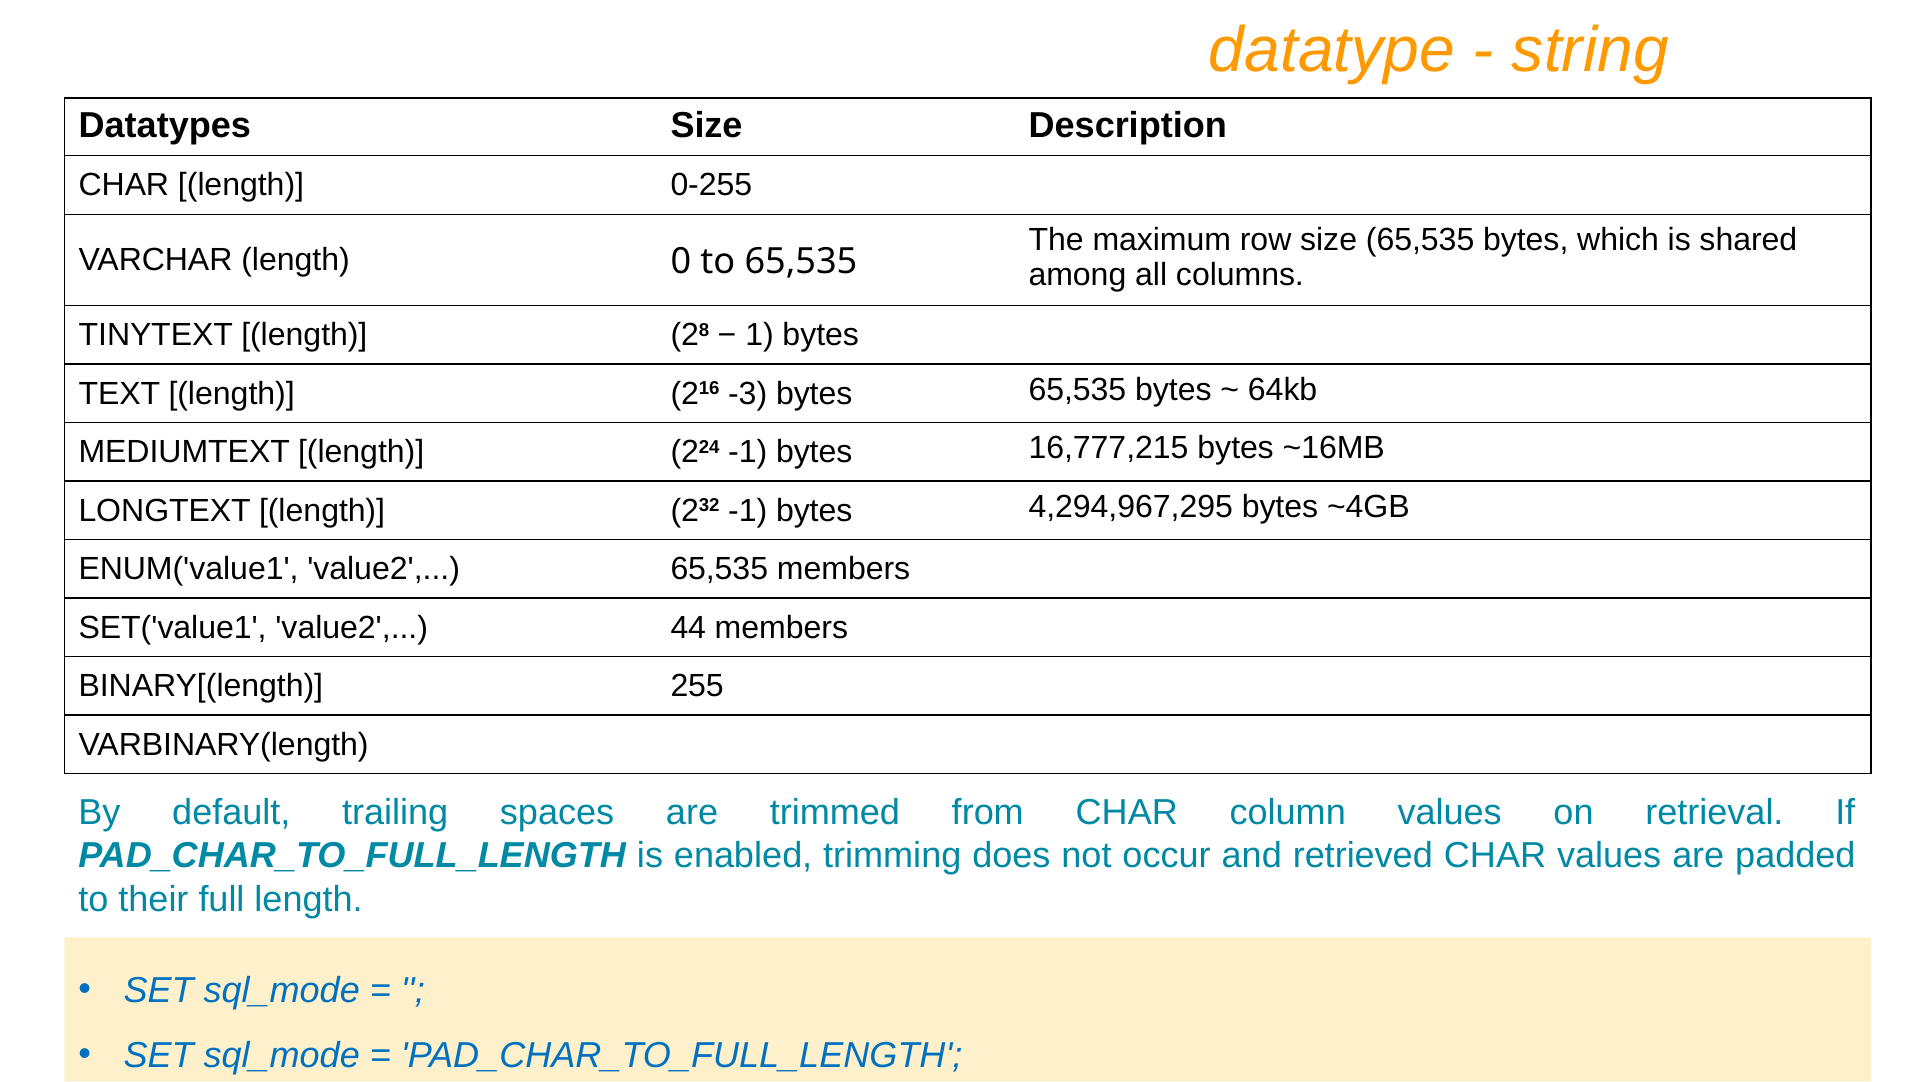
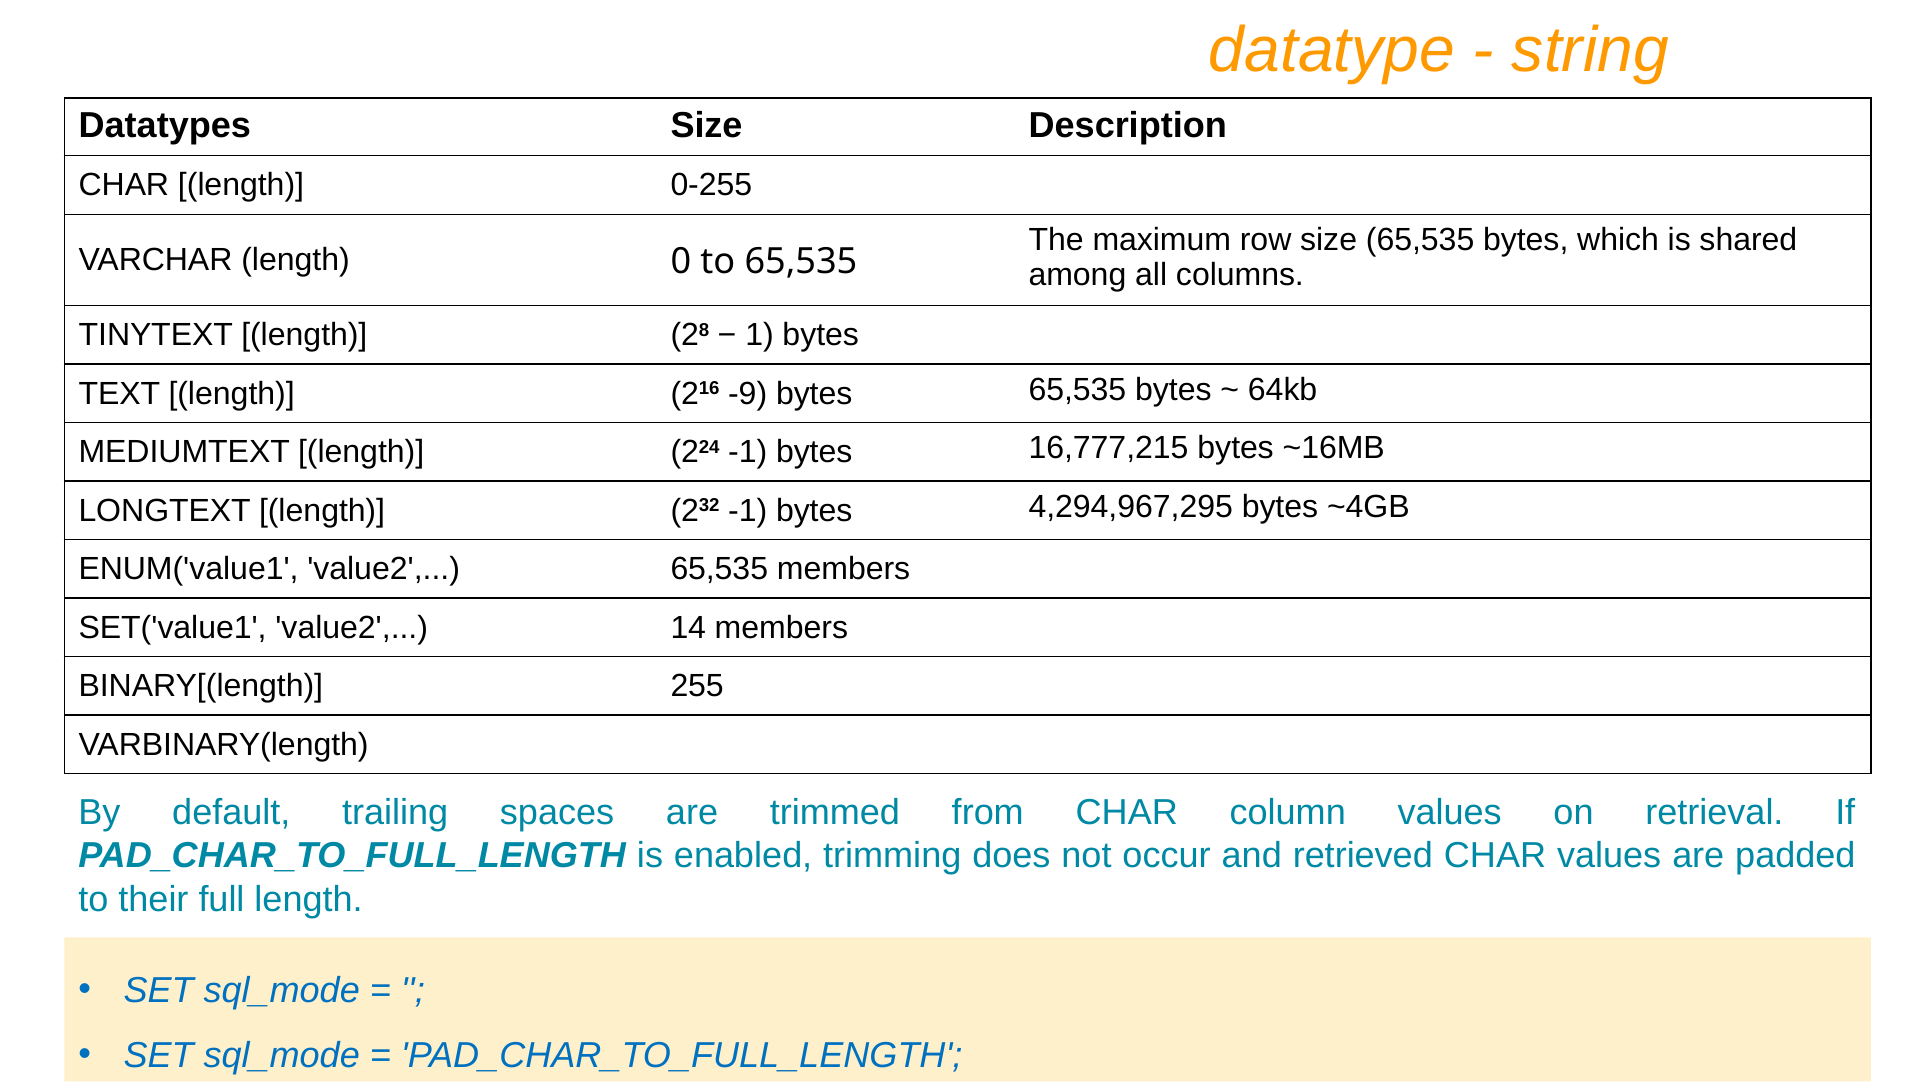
-3: -3 -> -9 (748, 394)
44: 44 -> 14 (688, 628)
